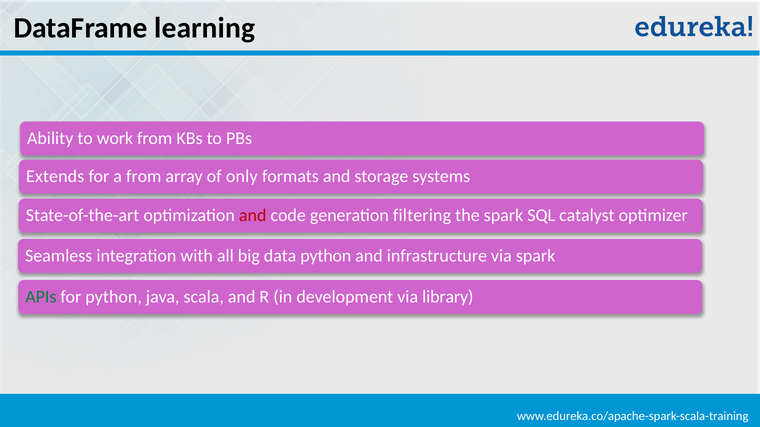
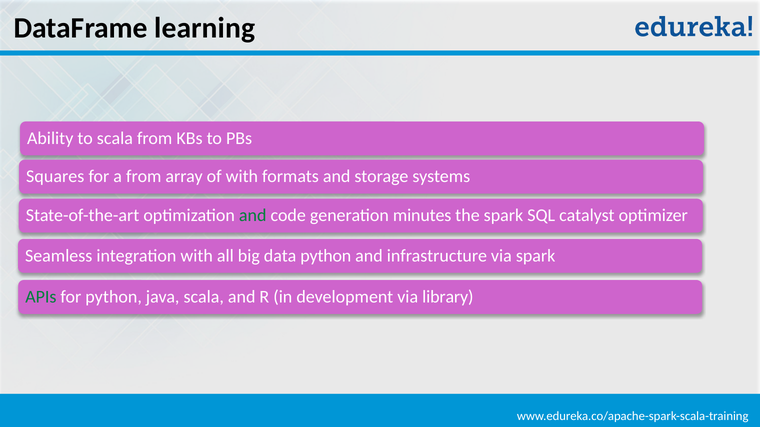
to work: work -> scala (115, 138)
Extends: Extends -> Squares (55, 177)
of only: only -> with (242, 177)
and colour: red -> green (253, 216)
filtering: filtering -> minutes (422, 216)
